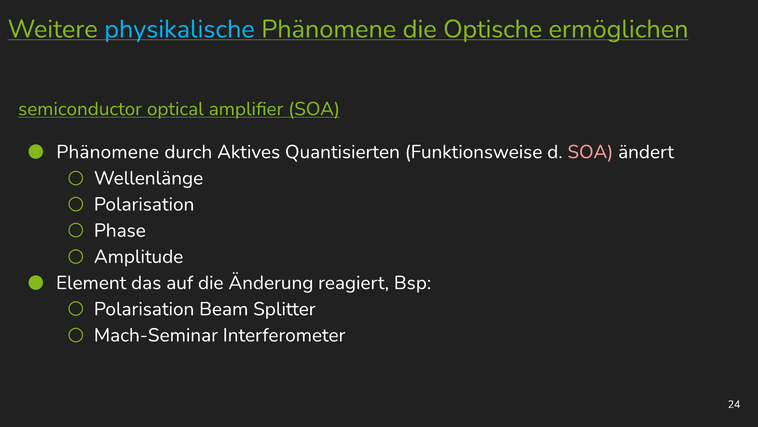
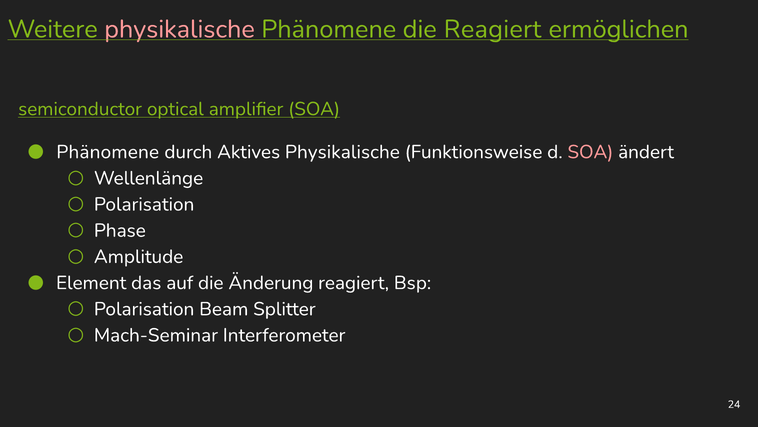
physikalische colour: light blue -> pink (180, 29)
die Optische: Optische -> Reagiert (492, 29)
Aktives Quantisierten: Quantisierten -> Physikalische (342, 152)
